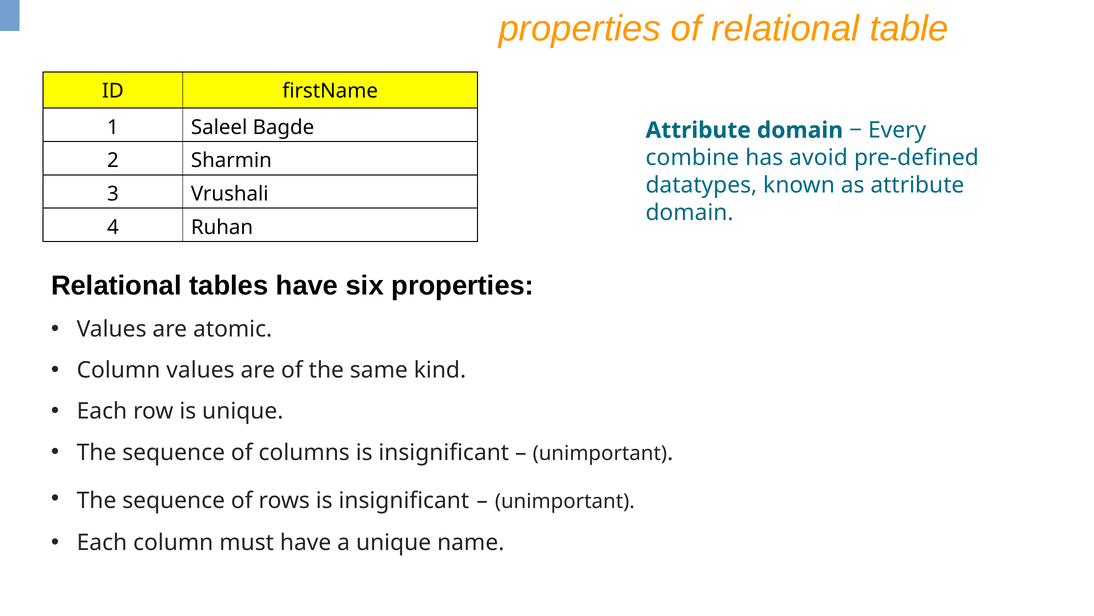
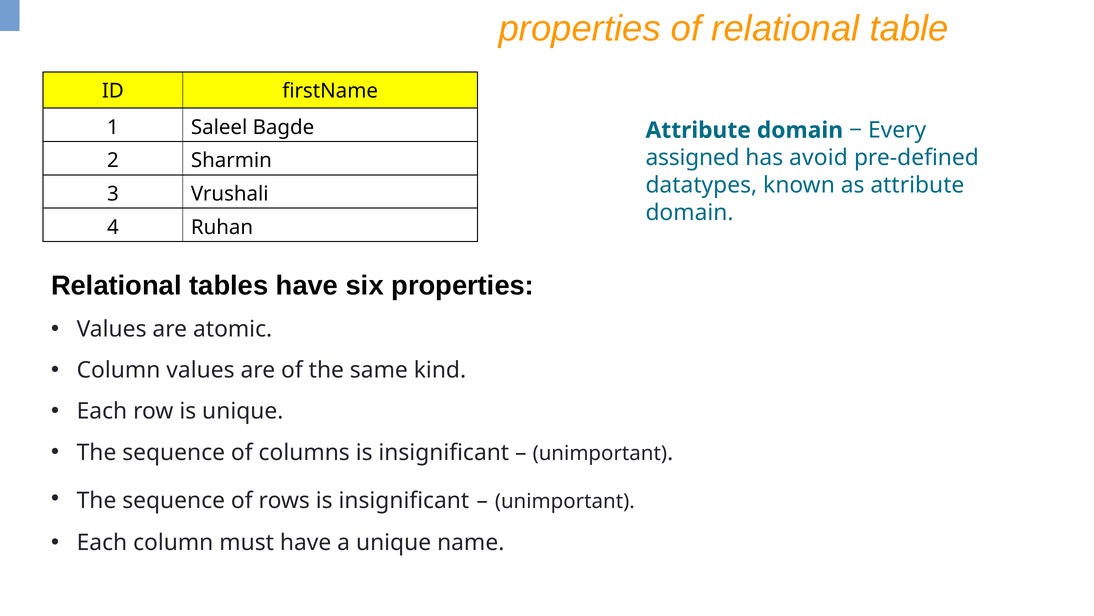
combine: combine -> assigned (693, 158)
